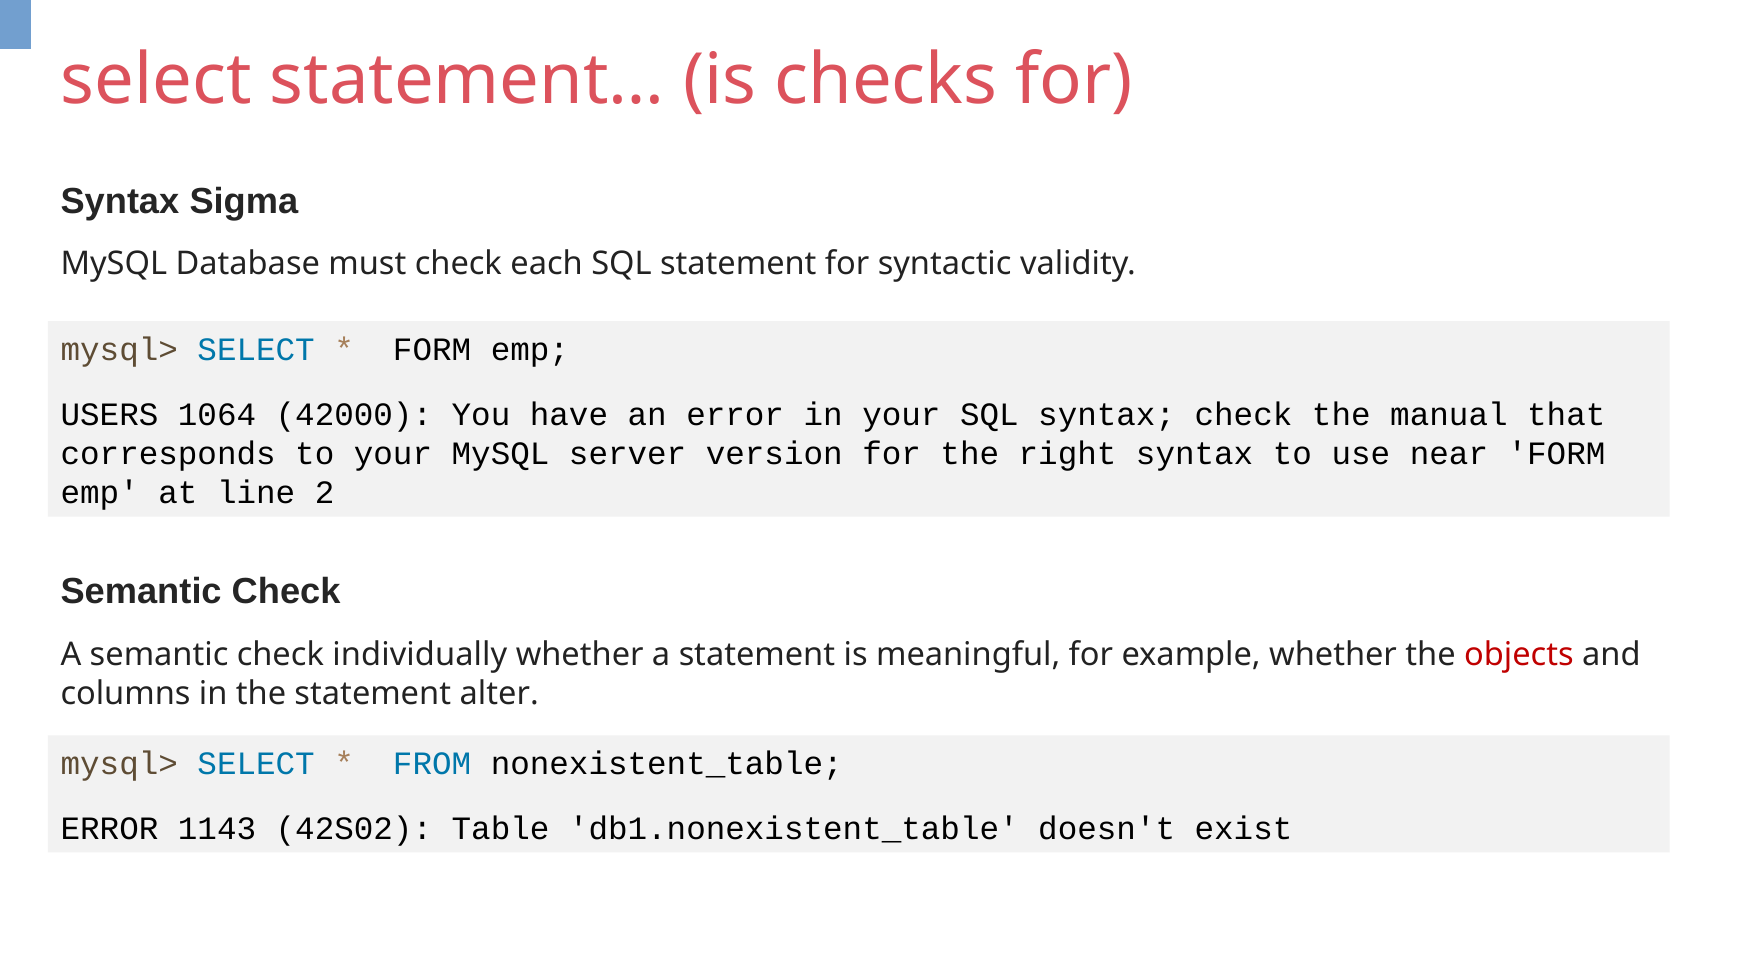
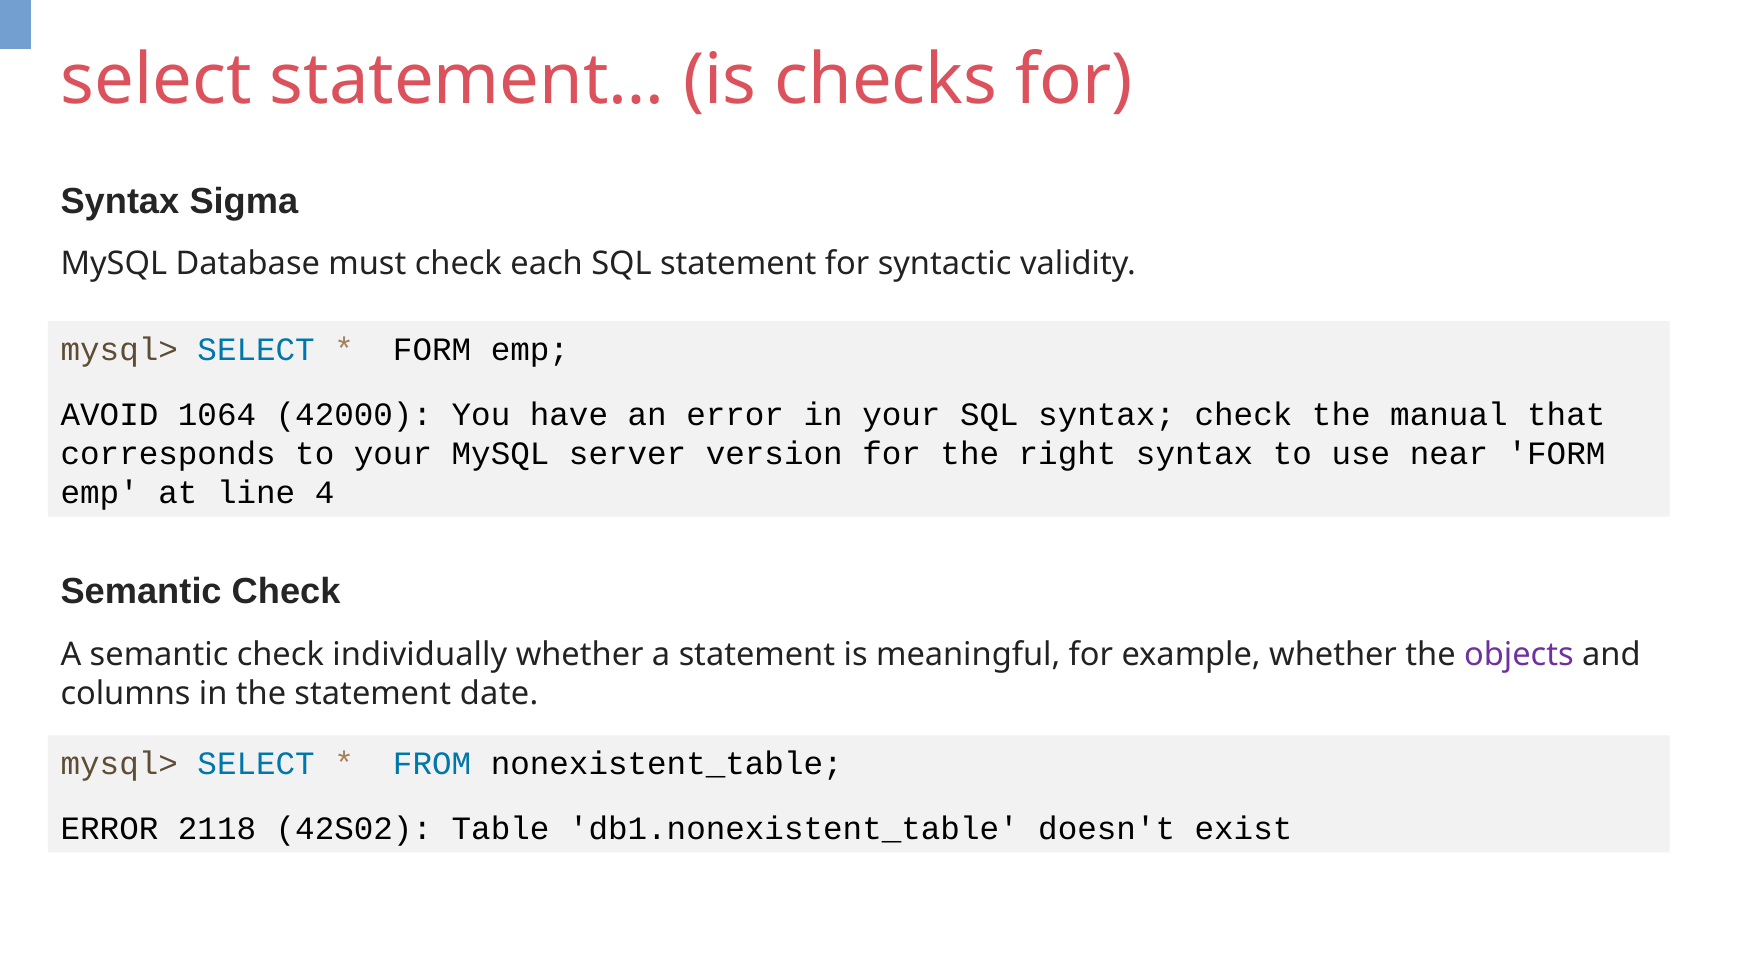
USERS: USERS -> AVOID (109, 415)
2: 2 -> 4 (325, 493)
objects colour: red -> purple (1519, 654)
alter: alter -> date (499, 693)
1143: 1143 -> 2118 (217, 829)
